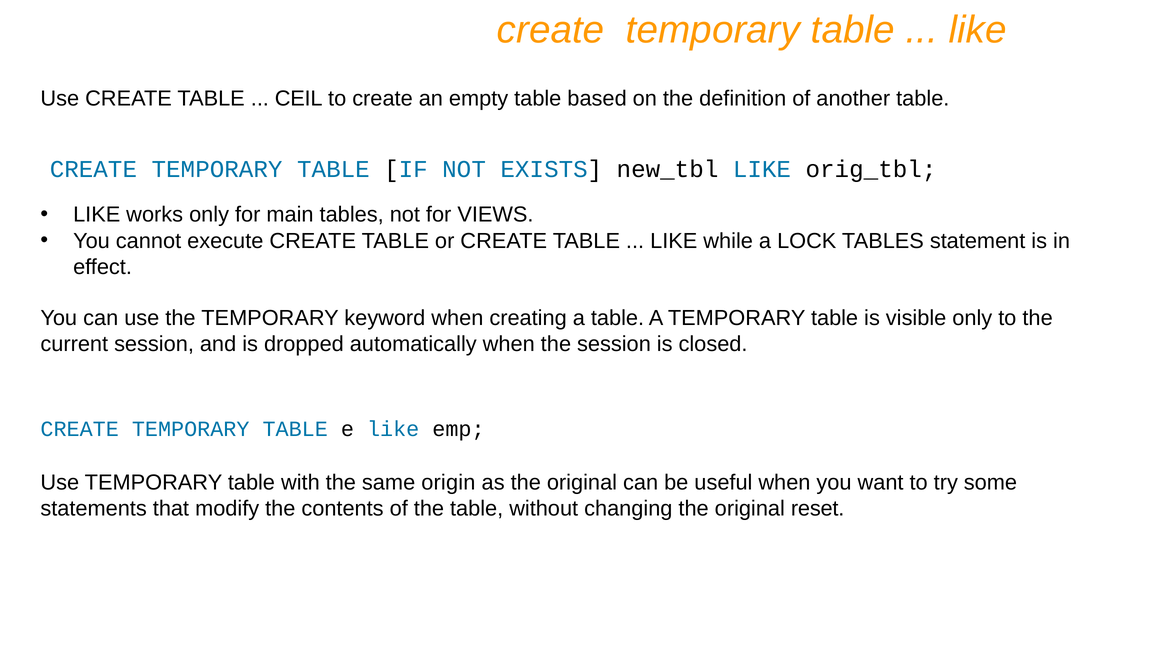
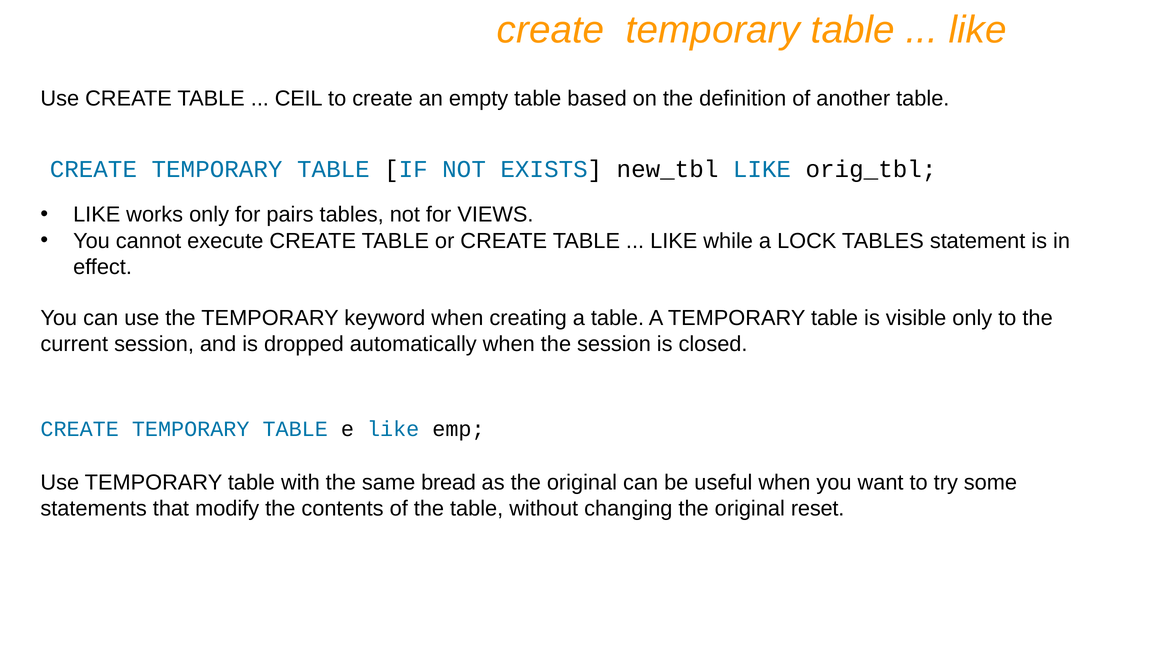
main: main -> pairs (290, 215)
origin: origin -> bread (449, 483)
